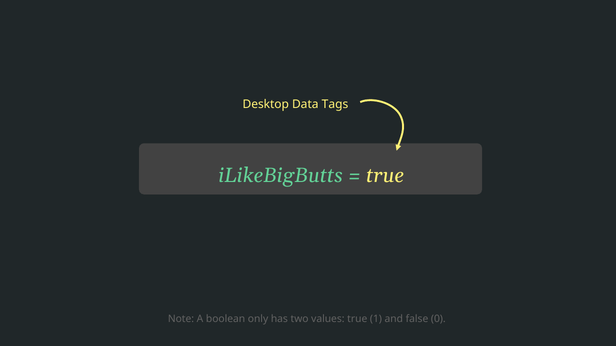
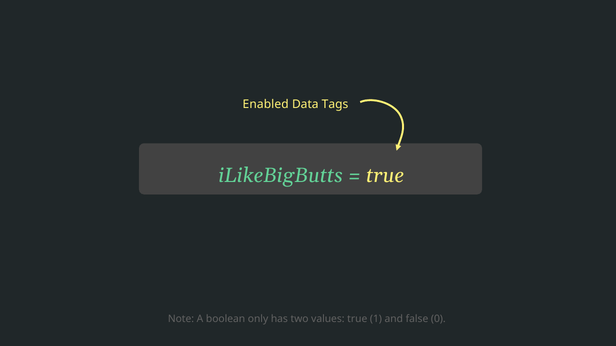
Desktop: Desktop -> Enabled (266, 104)
